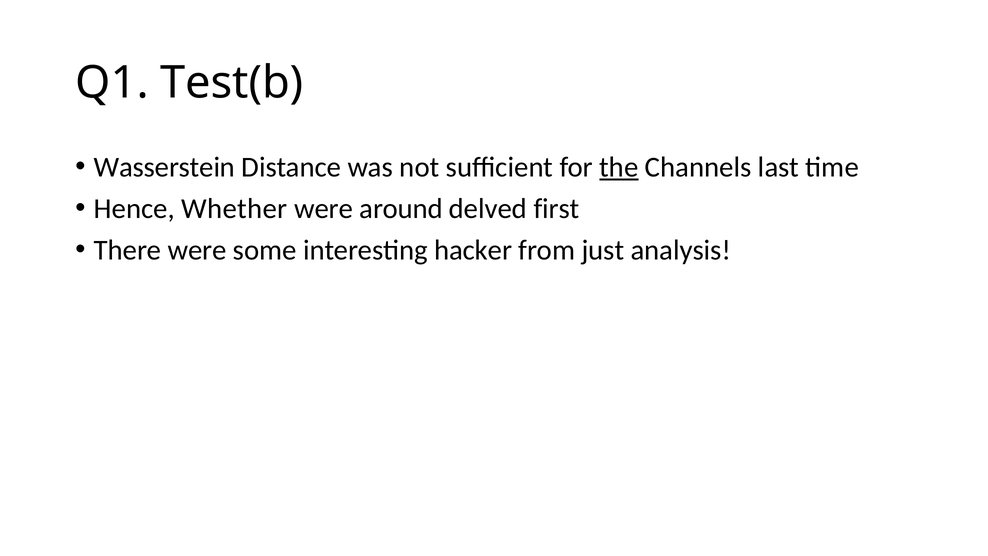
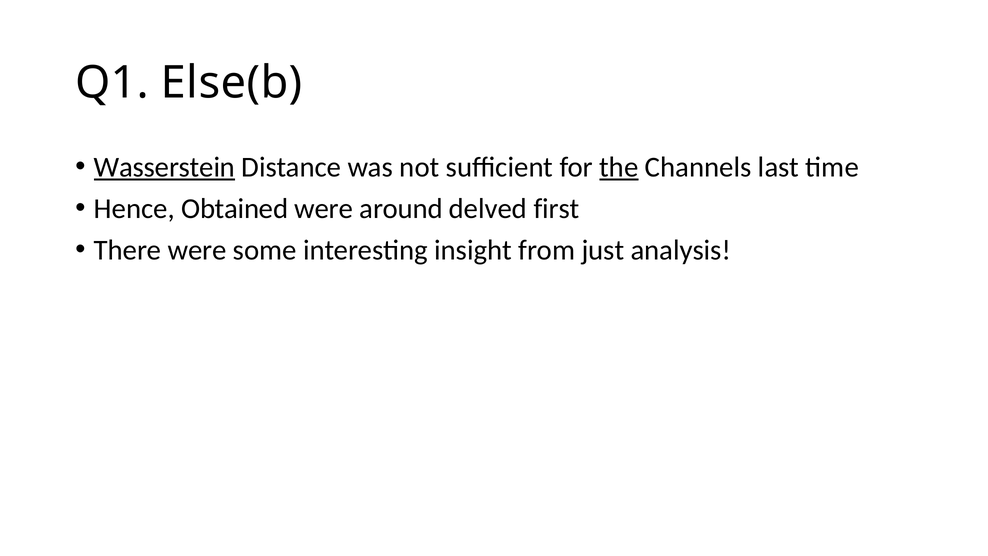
Test(b: Test(b -> Else(b (232, 83)
Wasserstein underline: none -> present (164, 167)
Whether: Whether -> Obtained (235, 208)
hacker: hacker -> insight (473, 250)
